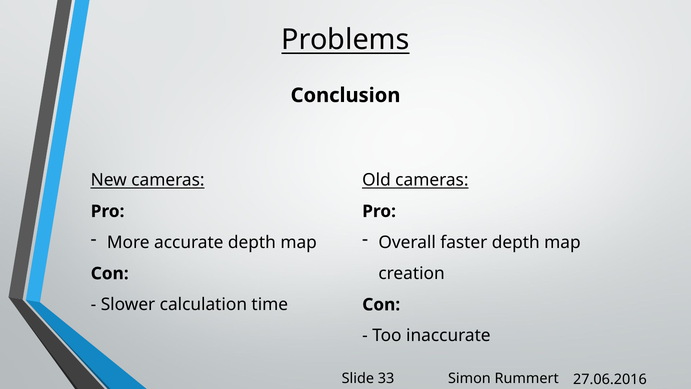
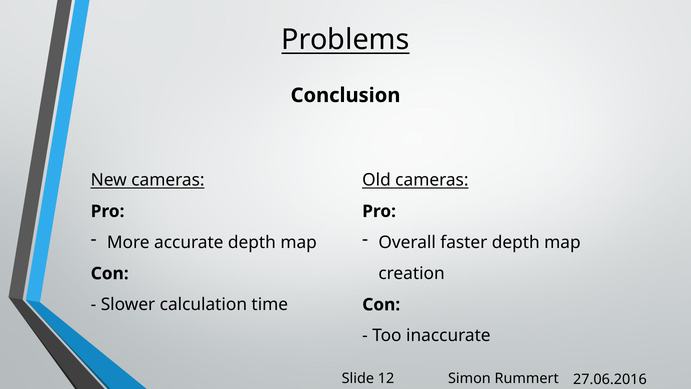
33: 33 -> 12 (386, 378)
